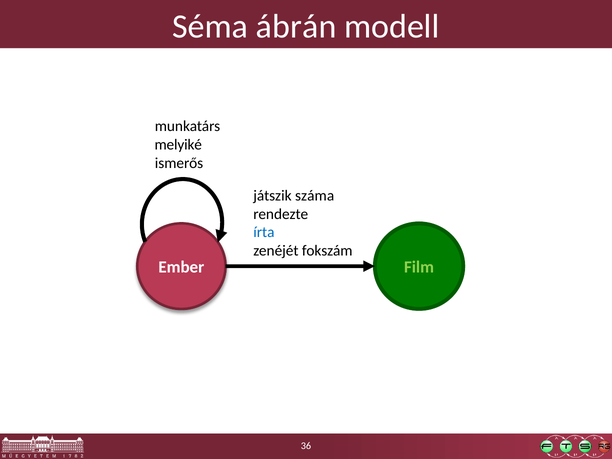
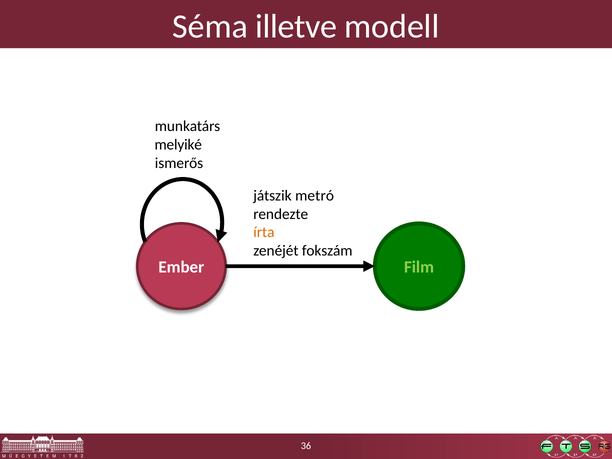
ábrán: ábrán -> illetve (296, 26)
száma: száma -> metró (315, 196)
írta colour: blue -> orange (264, 232)
